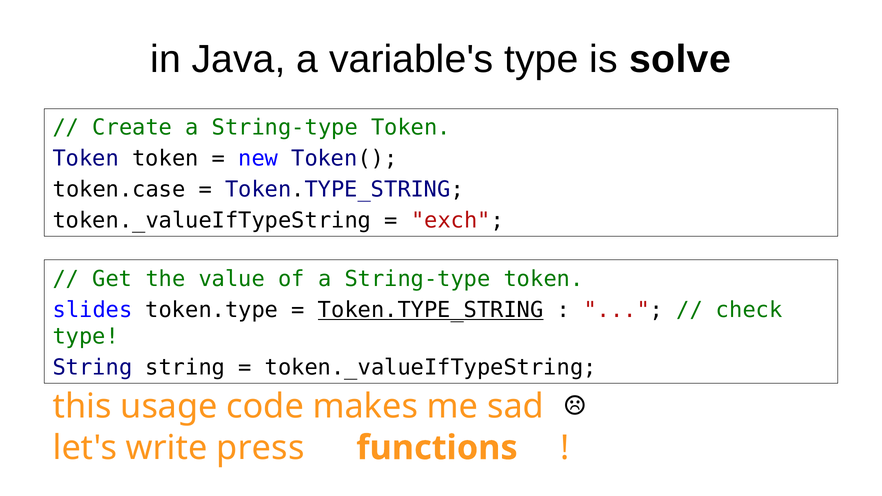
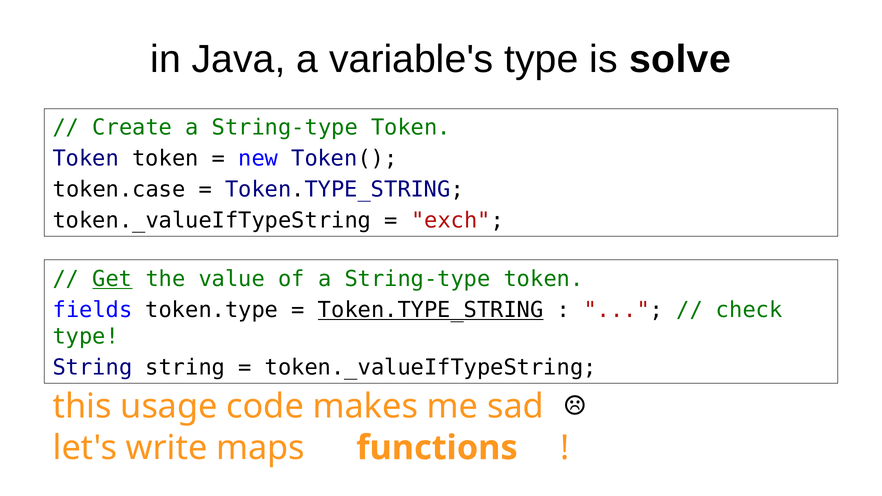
Get underline: none -> present (112, 279)
slides: slides -> fields (93, 310)
press: press -> maps (261, 448)
